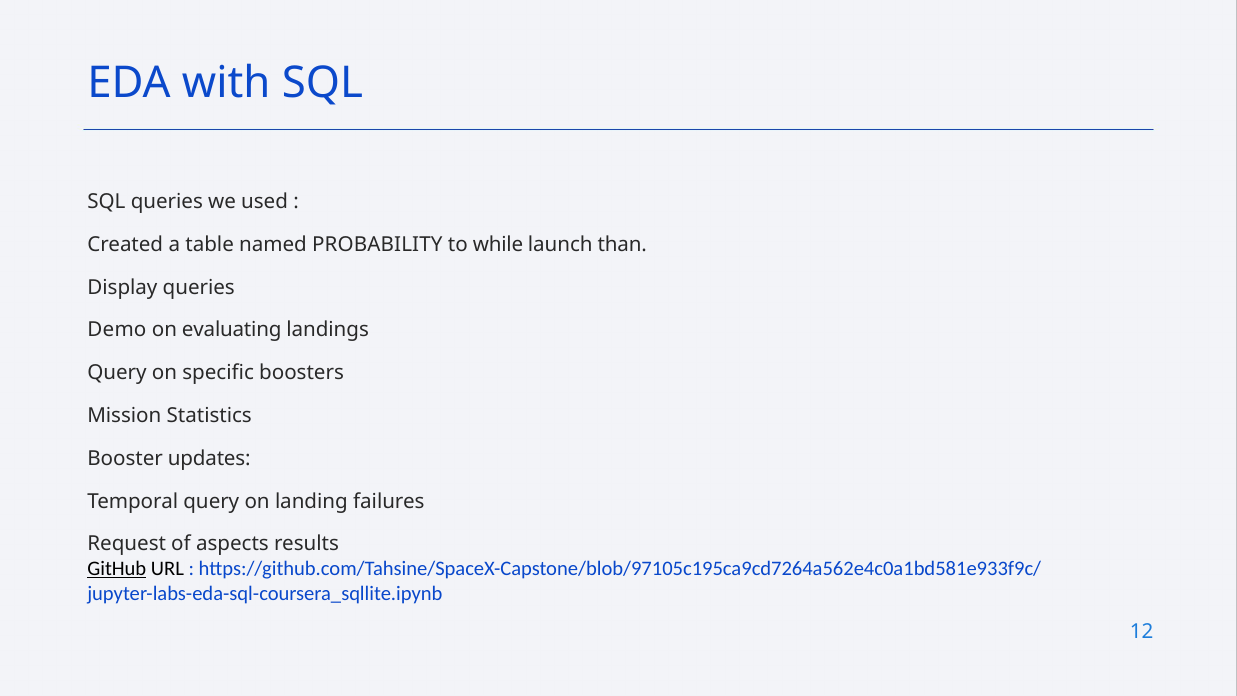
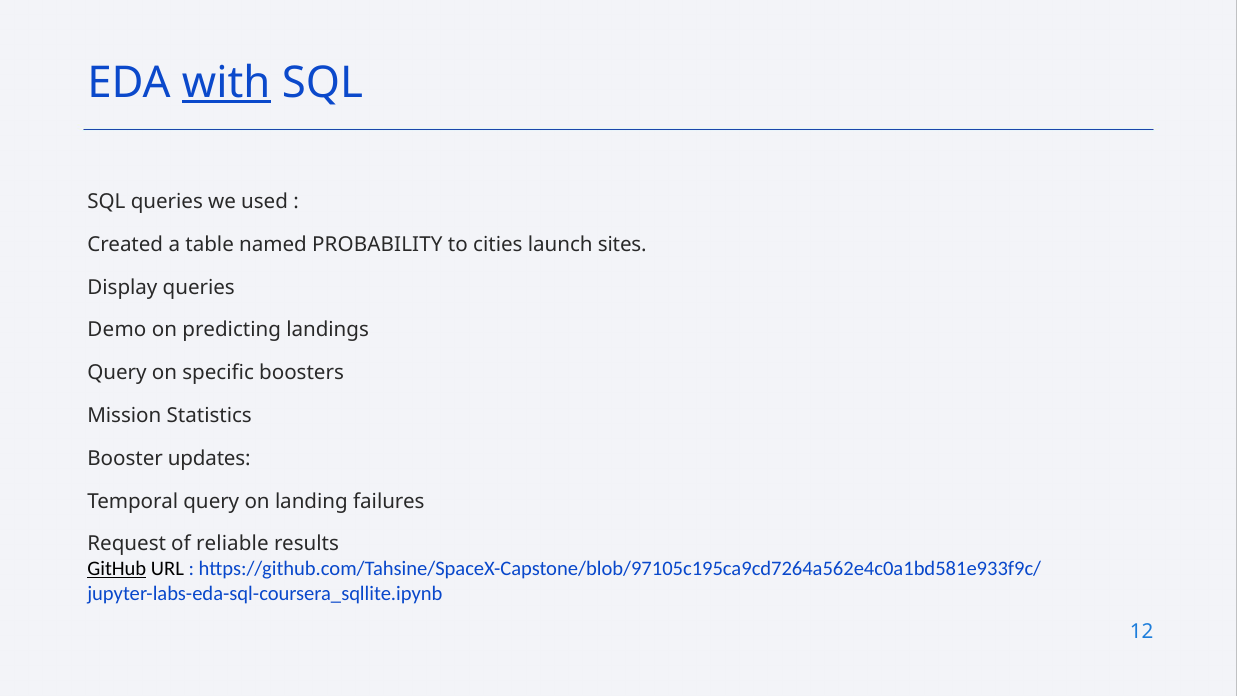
with underline: none -> present (226, 83)
while: while -> cities (498, 244)
than: than -> sites (622, 244)
evaluating: evaluating -> predicting (232, 330)
aspects: aspects -> reliable (232, 544)
